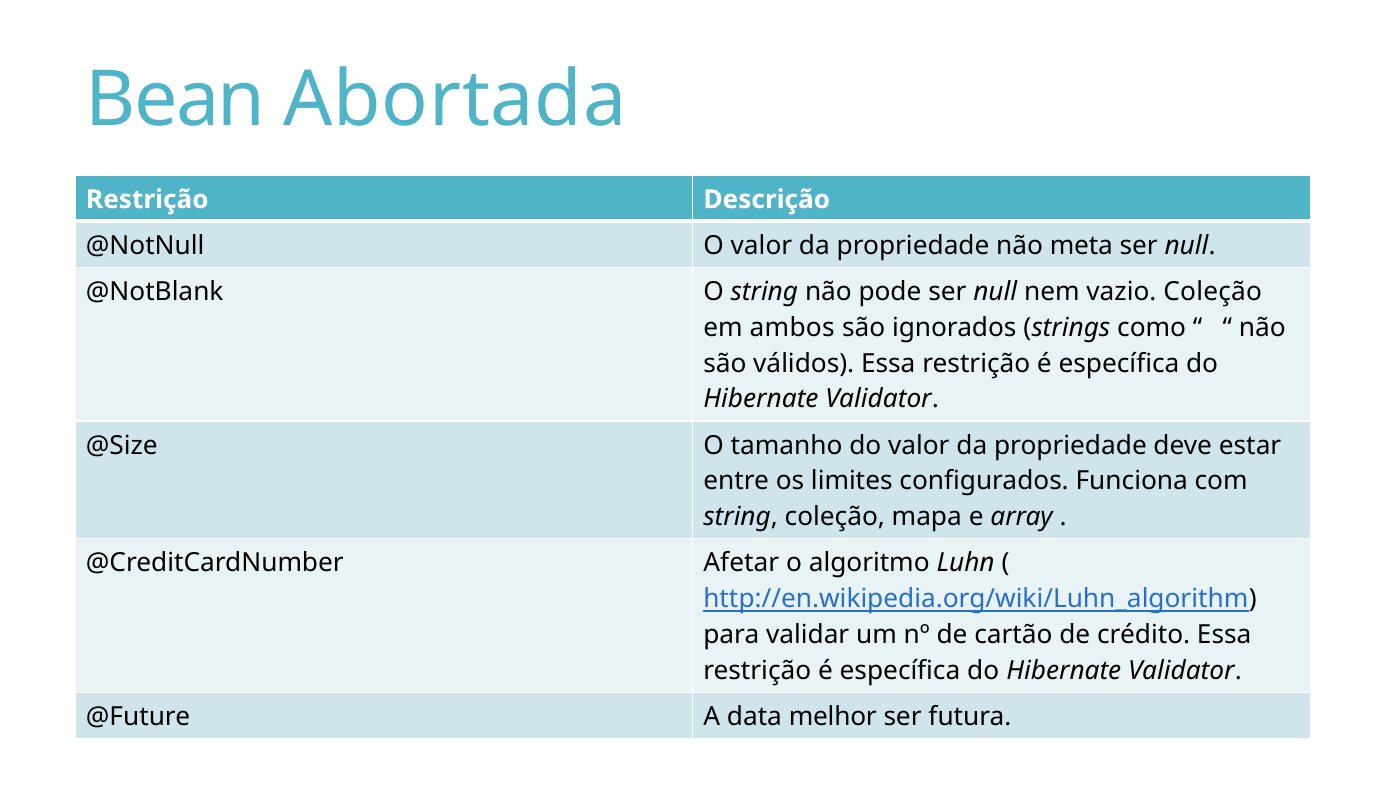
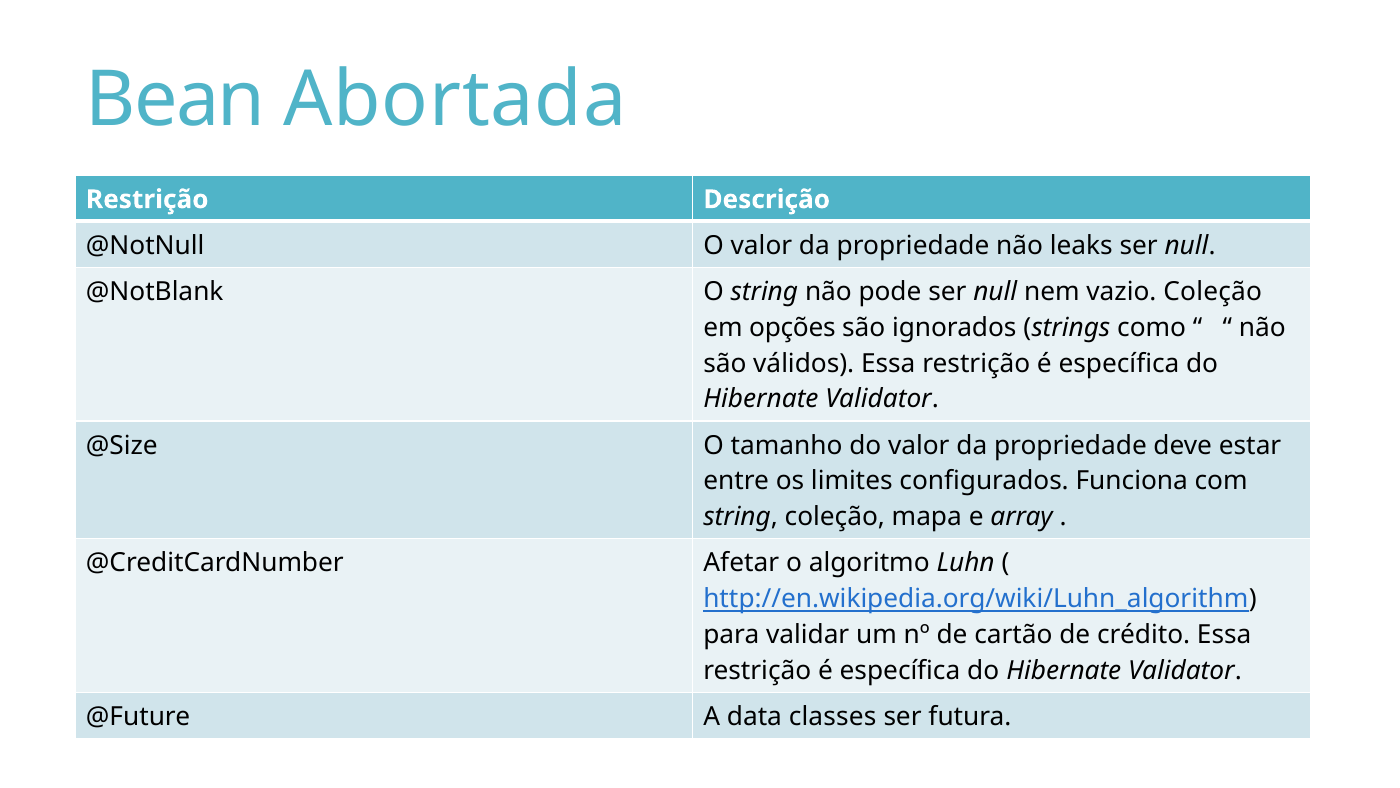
meta: meta -> leaks (1081, 246)
ambos: ambos -> opções (792, 328)
melhor: melhor -> classes (833, 716)
